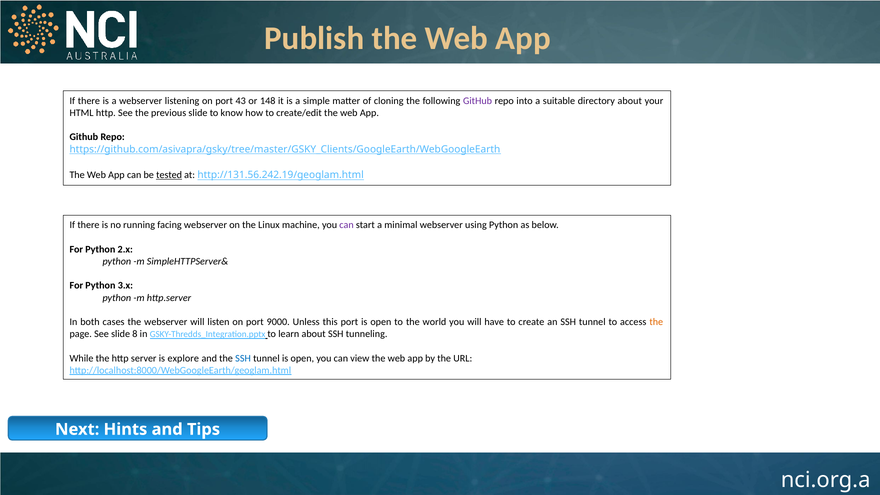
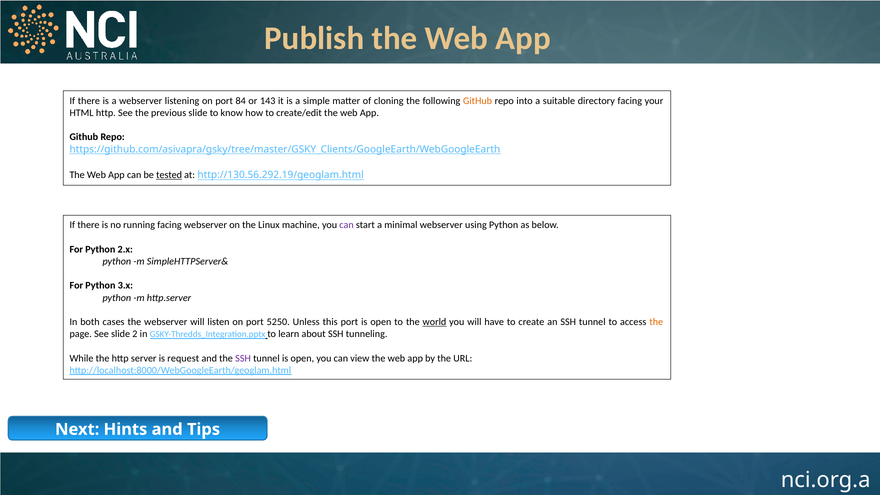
43: 43 -> 84 (241, 101)
148: 148 -> 143 (268, 101)
GitHub colour: purple -> orange (478, 101)
directory about: about -> facing (630, 101)
http://131.56.242.19/geoglam.html: http://131.56.242.19/geoglam.html -> http://130.56.292.19/geoglam.html (281, 175)
9000: 9000 -> 5250 (278, 322)
world underline: none -> present (434, 322)
8: 8 -> 2 (135, 334)
explore: explore -> request (183, 358)
SSH colour: blue -> purple (243, 358)
